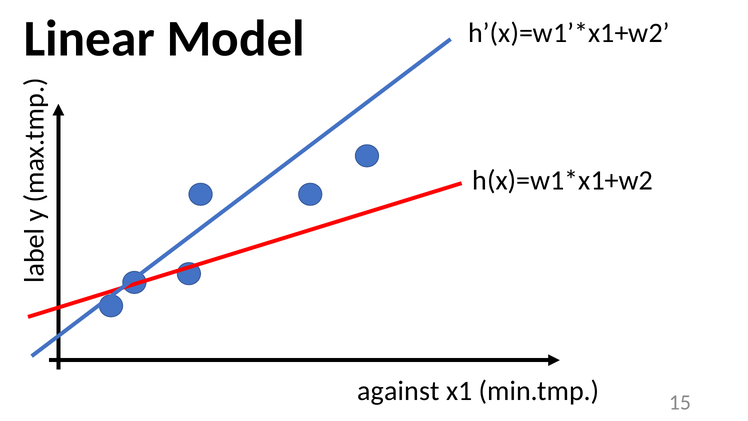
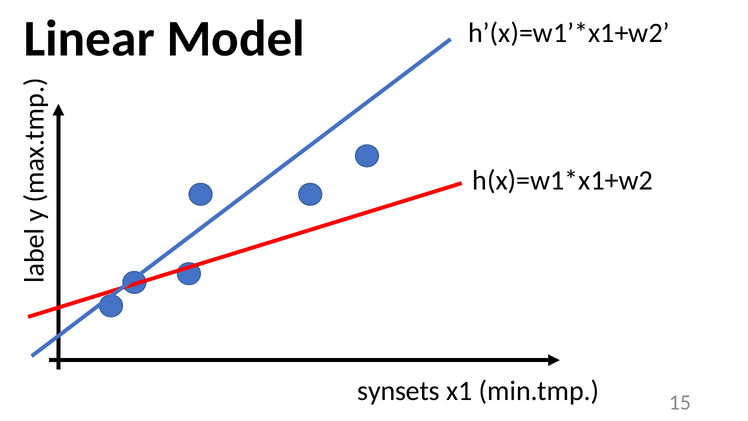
against: against -> synsets (399, 391)
